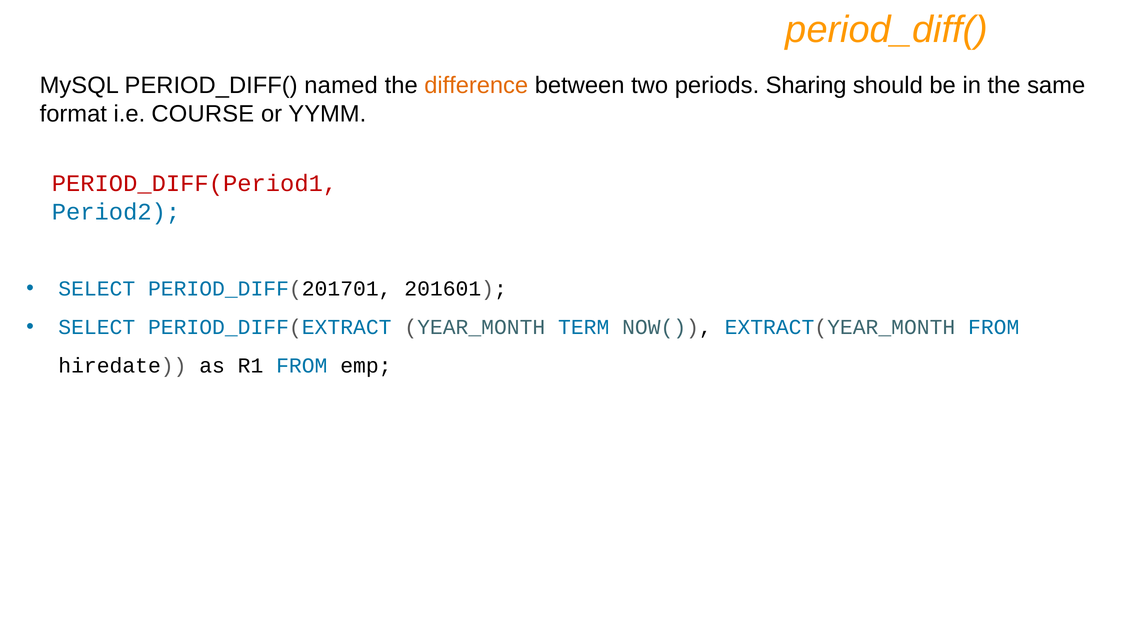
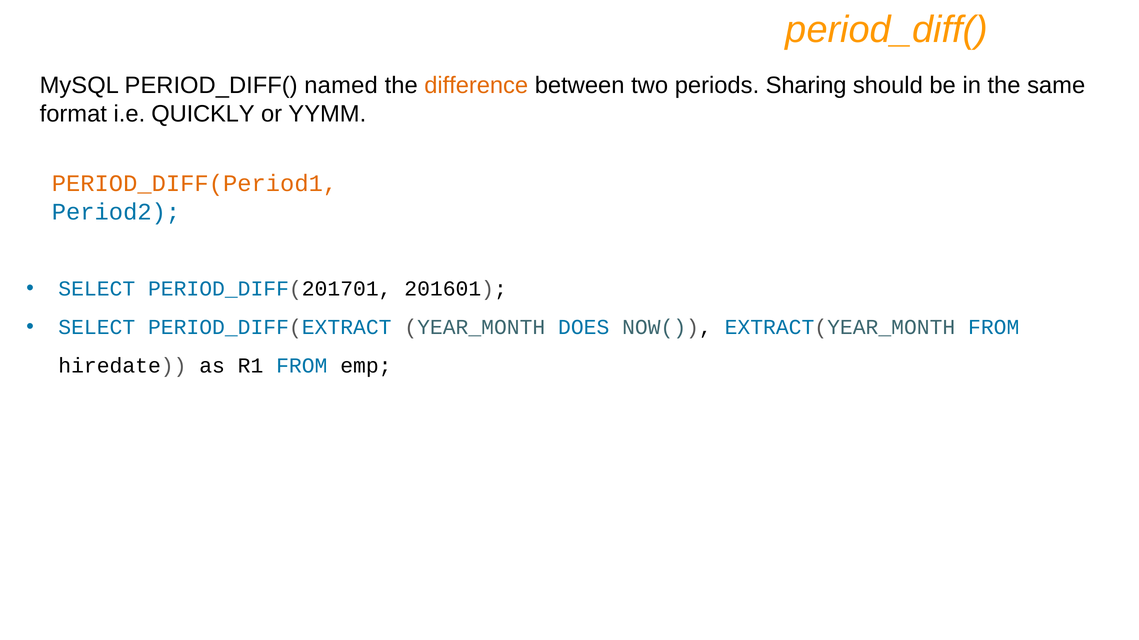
COURSE: COURSE -> QUICKLY (203, 114)
PERIOD_DIFF(Period1 colour: red -> orange (194, 184)
TERM: TERM -> DOES (584, 328)
